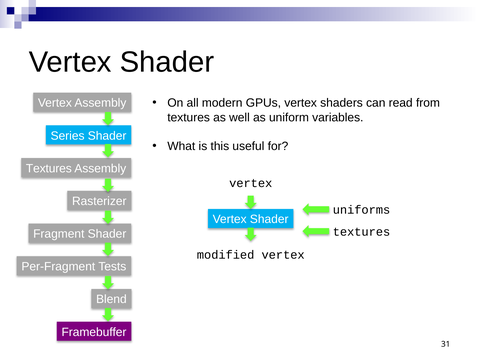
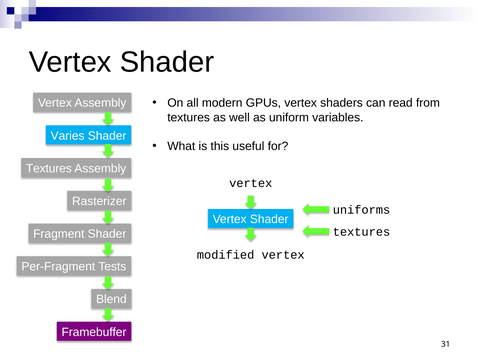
Series: Series -> Varies (68, 135)
